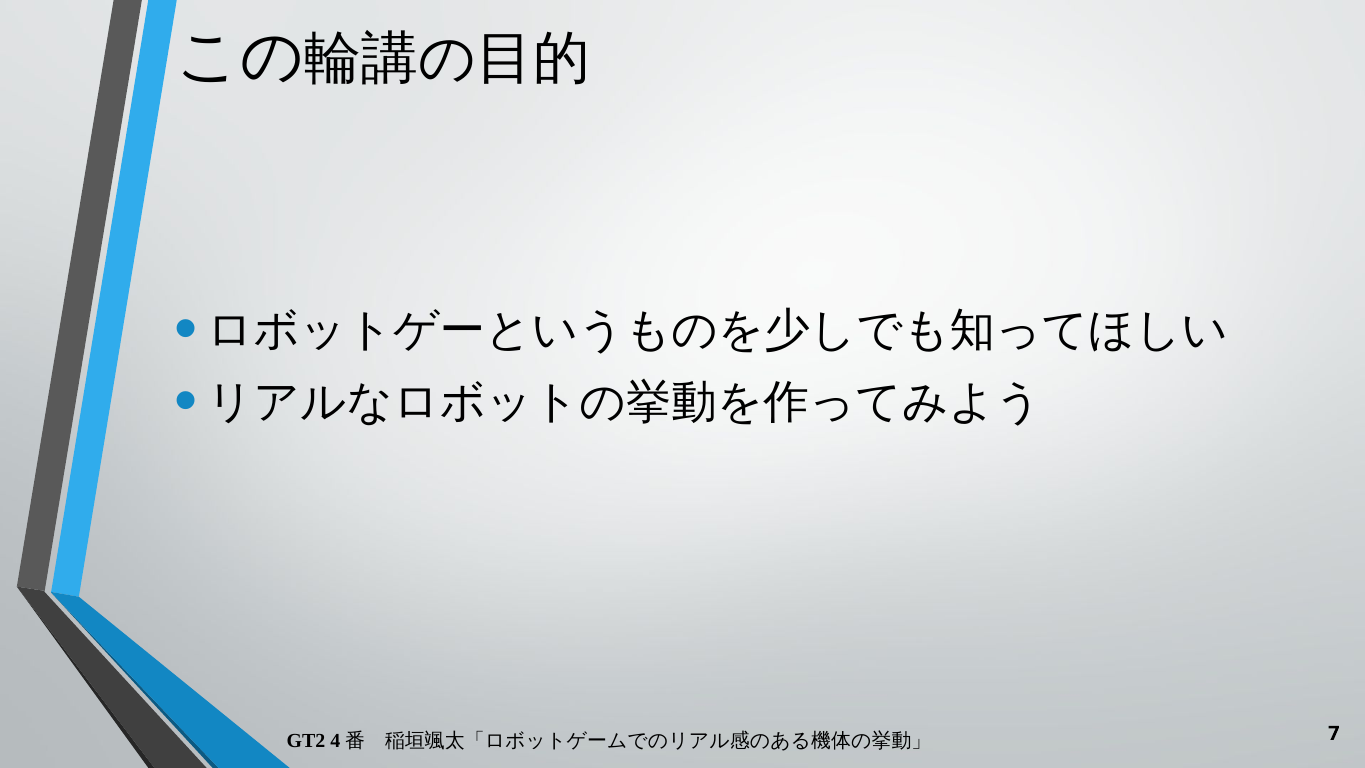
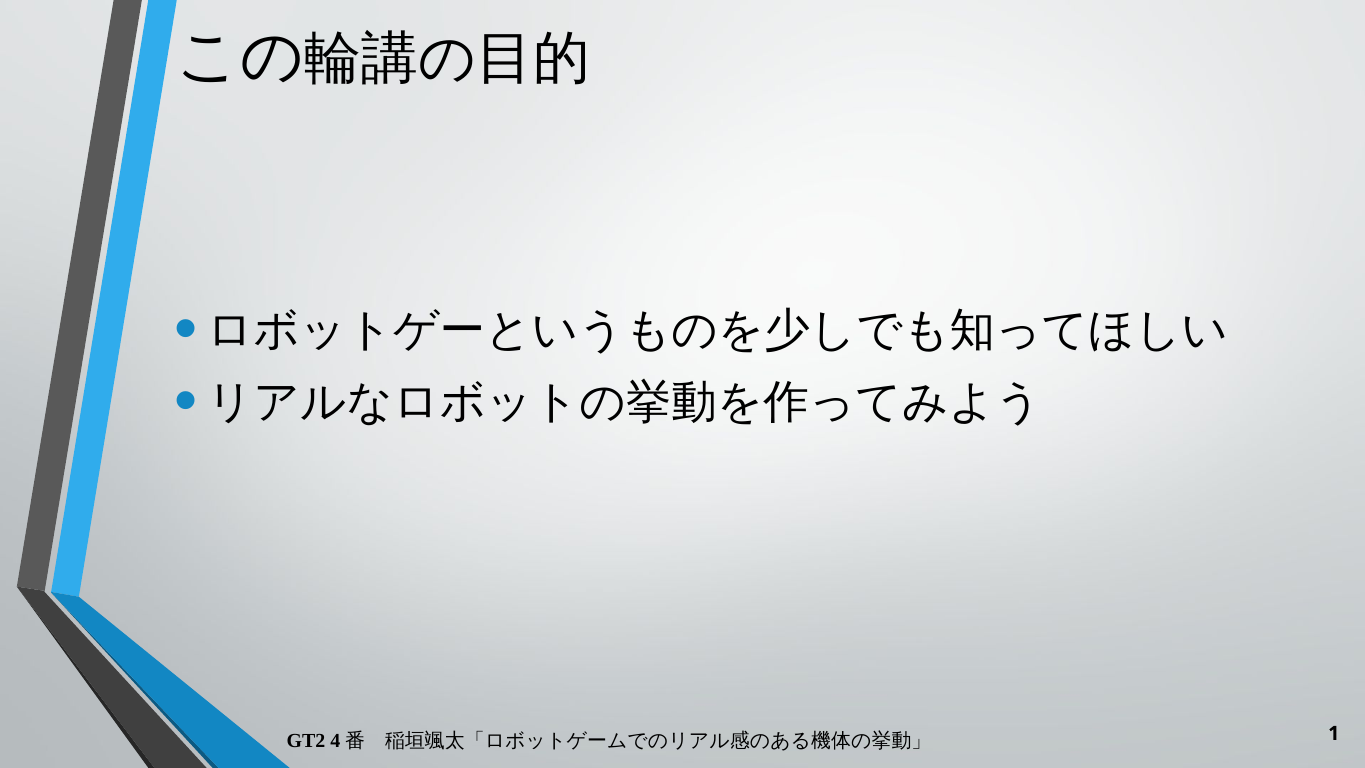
7: 7 -> 1 (1334, 733)
